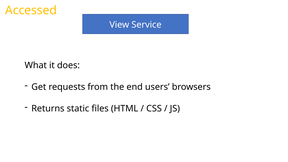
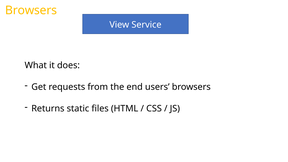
Accessed: Accessed -> Browsers (31, 10)
